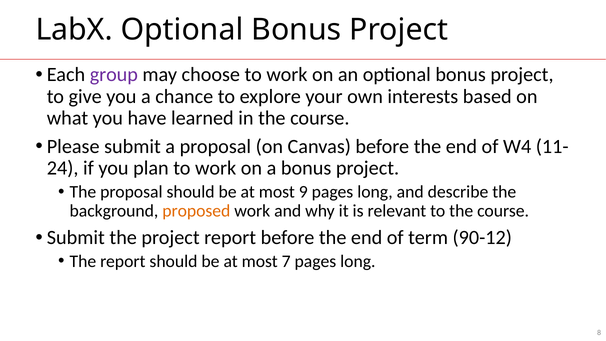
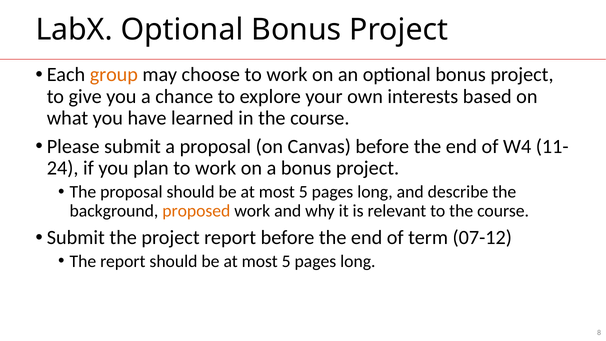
group colour: purple -> orange (114, 75)
9: 9 -> 5 (303, 192)
90-12: 90-12 -> 07-12 (482, 238)
7: 7 -> 5 (286, 261)
